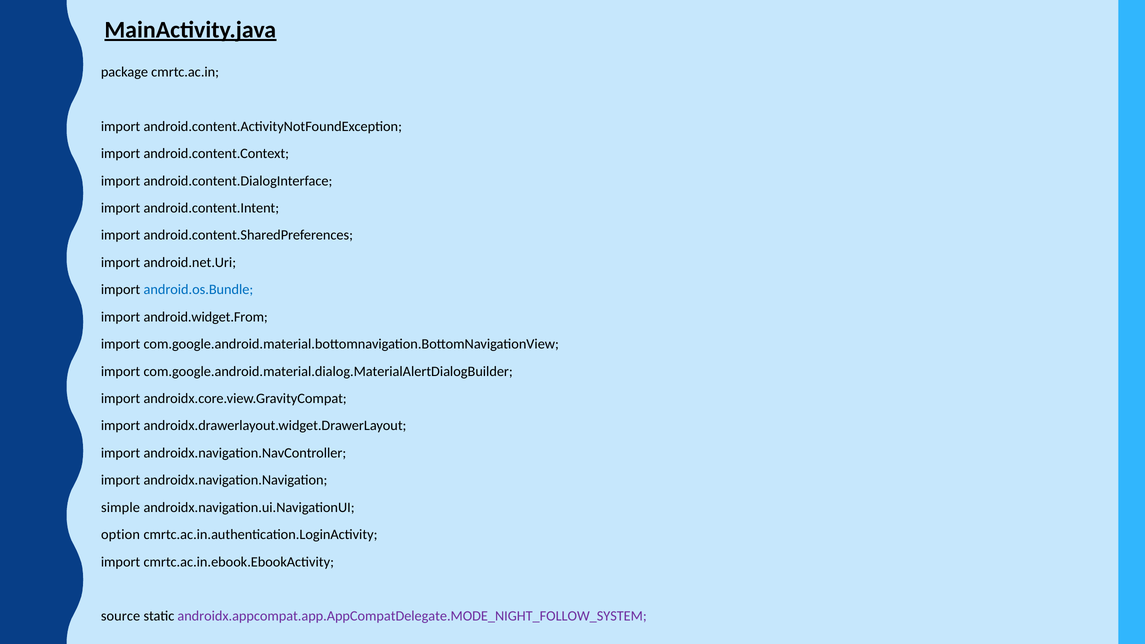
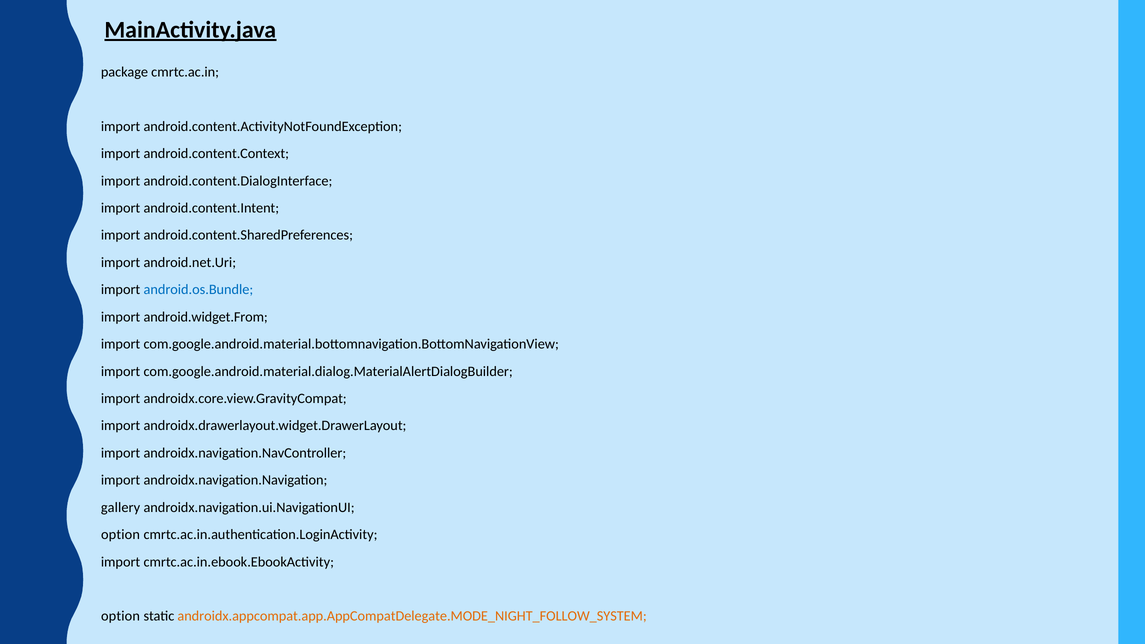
simple: simple -> gallery (121, 507)
source: source -> option (120, 616)
androidx.appcompat.app.AppCompatDelegate.MODE_NIGHT_FOLLOW_SYSTEM colour: purple -> orange (412, 616)
